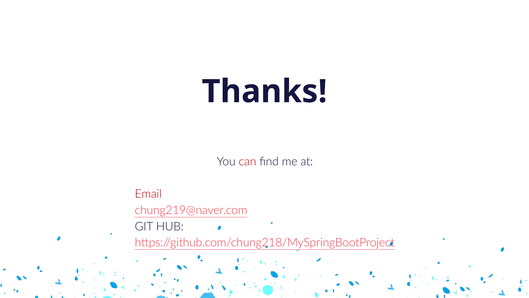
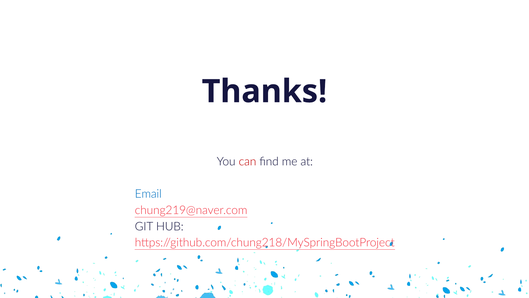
Email colour: red -> blue (148, 194)
